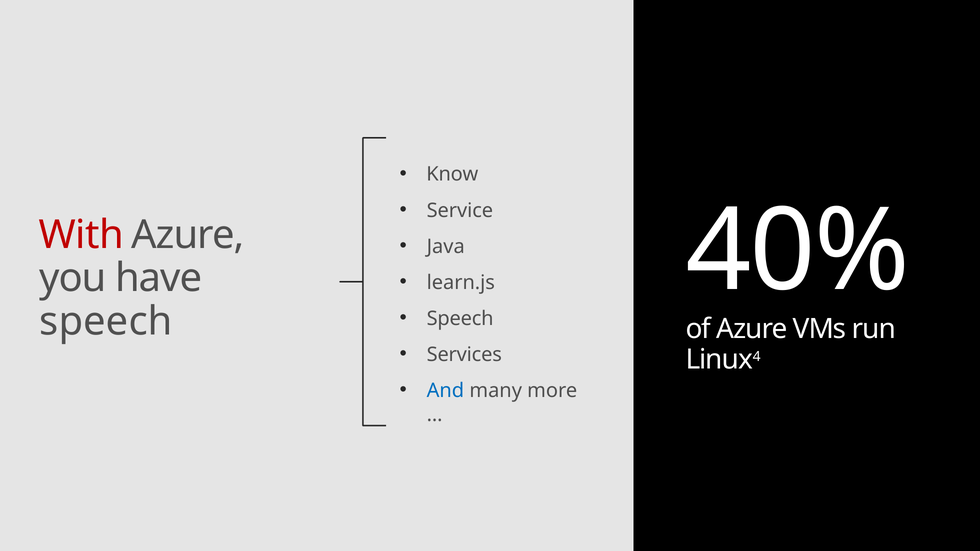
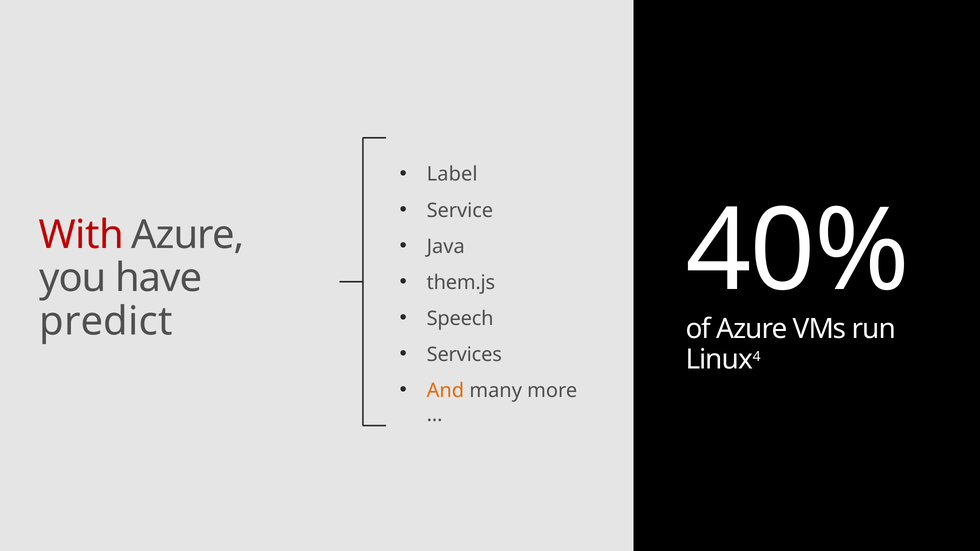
Know: Know -> Label (452, 174)
learn.js: learn.js -> them.js (461, 283)
speech: speech -> predict (106, 322)
And colour: blue -> orange (445, 391)
